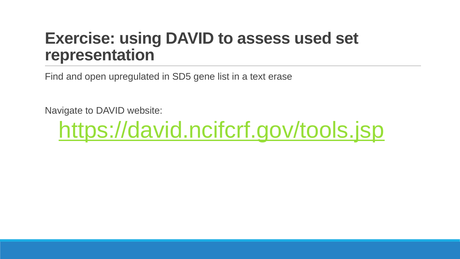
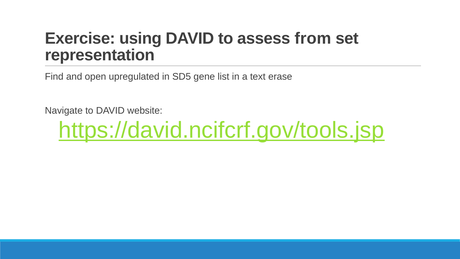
used: used -> from (313, 39)
